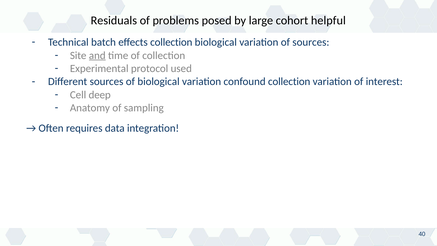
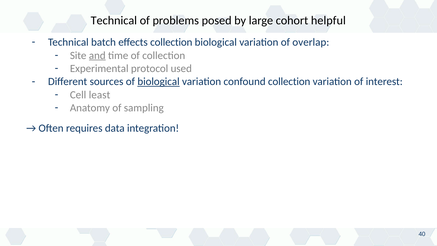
Residuals: Residuals -> Technical (114, 20)
of sources: sources -> overlap (311, 42)
biological underline: none -> present (159, 82)
deep: deep -> least (100, 95)
